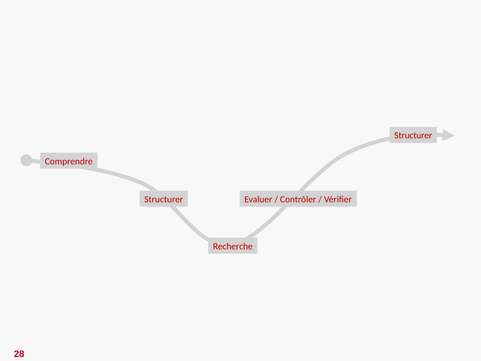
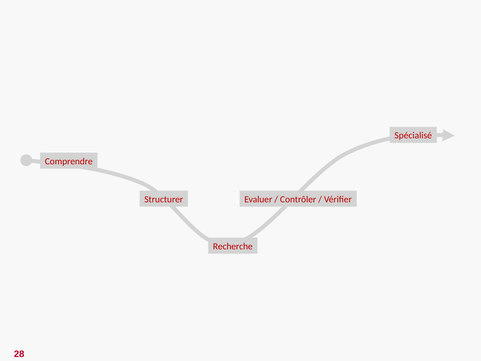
Structurer: Structurer -> Spécialisé (413, 135)
